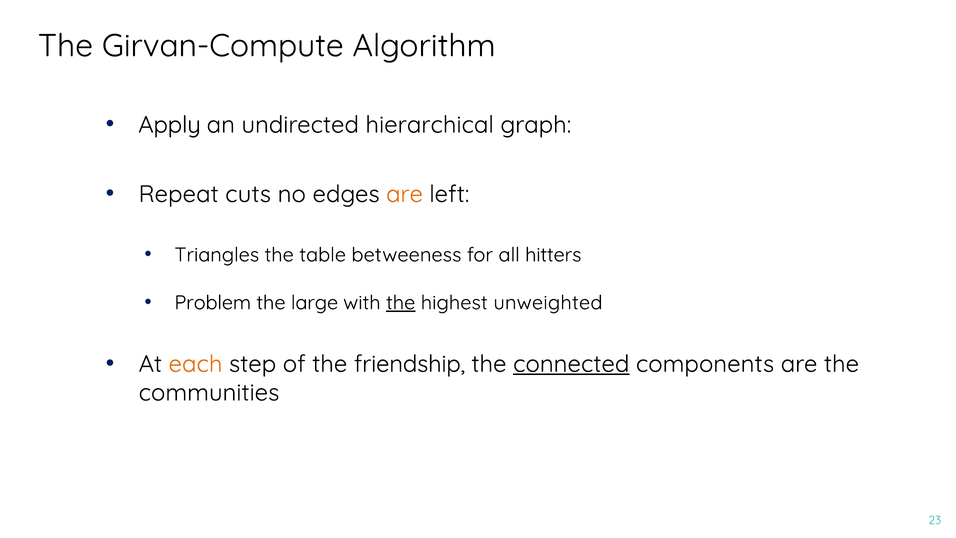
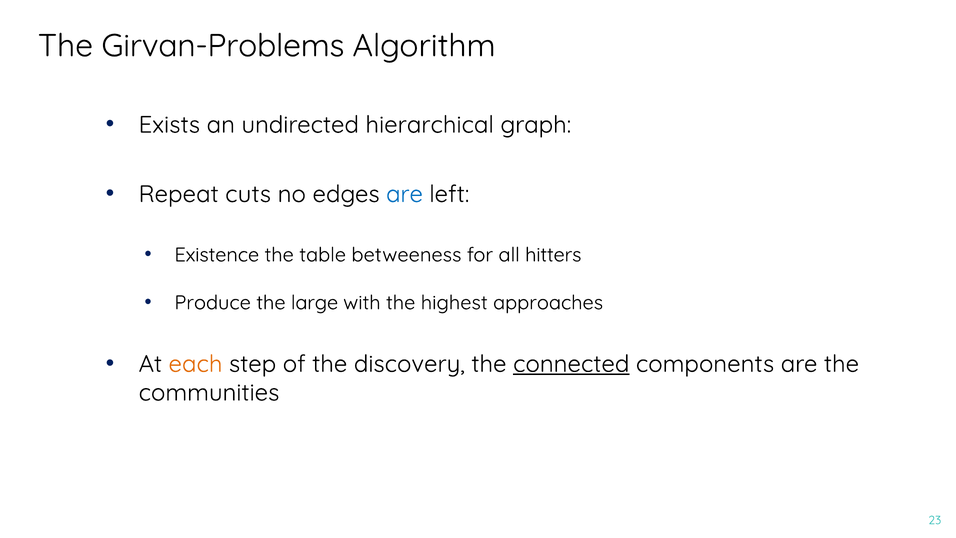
Girvan-Compute: Girvan-Compute -> Girvan-Problems (223, 46)
Apply: Apply -> Exists (169, 125)
are colour: orange -> blue (405, 194)
Triangles: Triangles -> Existence (217, 255)
Problem: Problem -> Produce (213, 303)
the underline: present -> none (401, 303)
unweighted: unweighted -> approaches (548, 303)
friendship: friendship -> discovery (409, 364)
